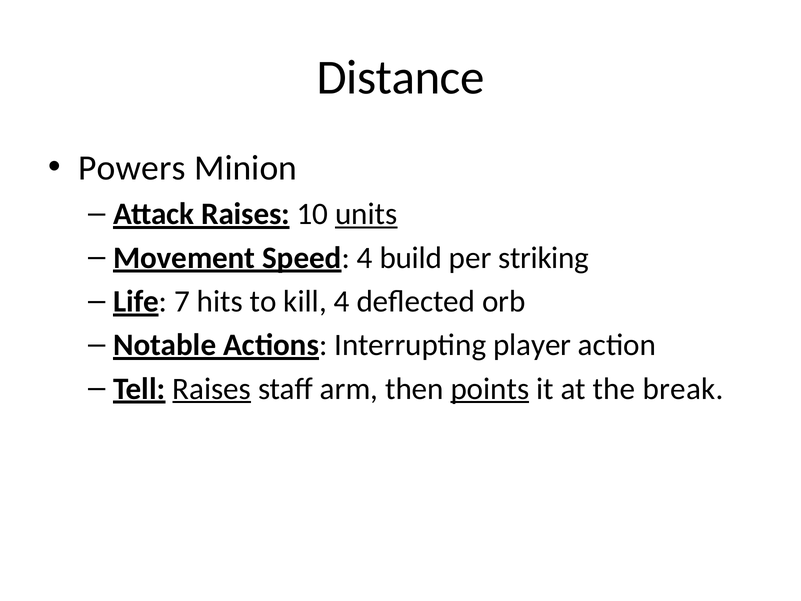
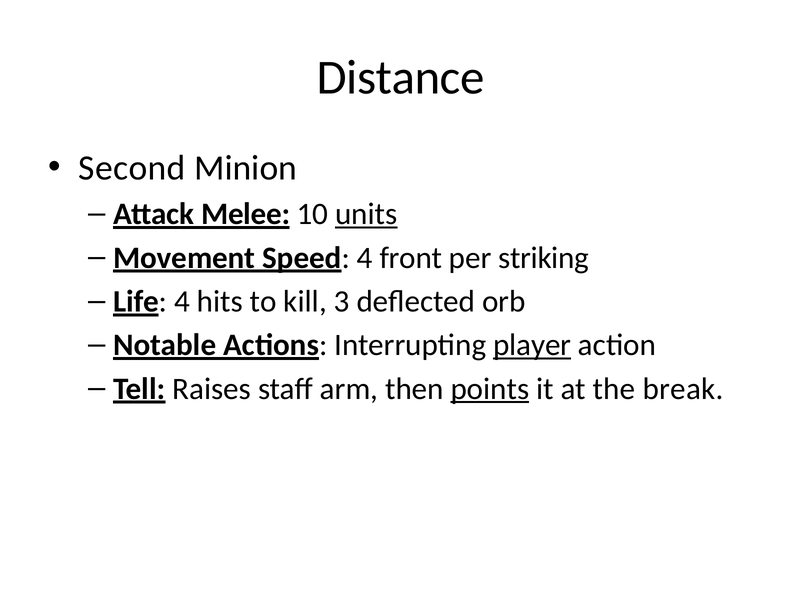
Powers: Powers -> Second (132, 168)
Attack Raises: Raises -> Melee (246, 214)
build: build -> front (411, 258)
Life 7: 7 -> 4 (182, 301)
kill 4: 4 -> 3 (342, 301)
player underline: none -> present (532, 345)
Raises underline: present -> none (212, 389)
